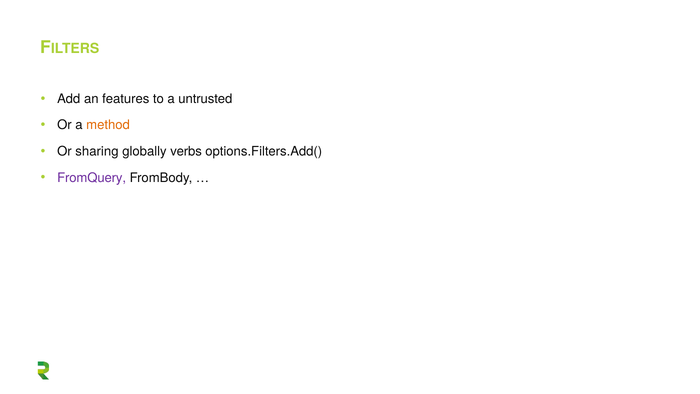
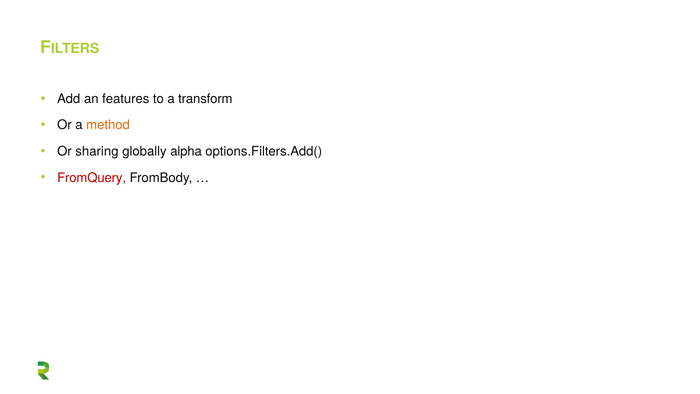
untrusted: untrusted -> transform (205, 99)
verbs: verbs -> alpha (186, 151)
FromQuery colour: purple -> red (92, 178)
